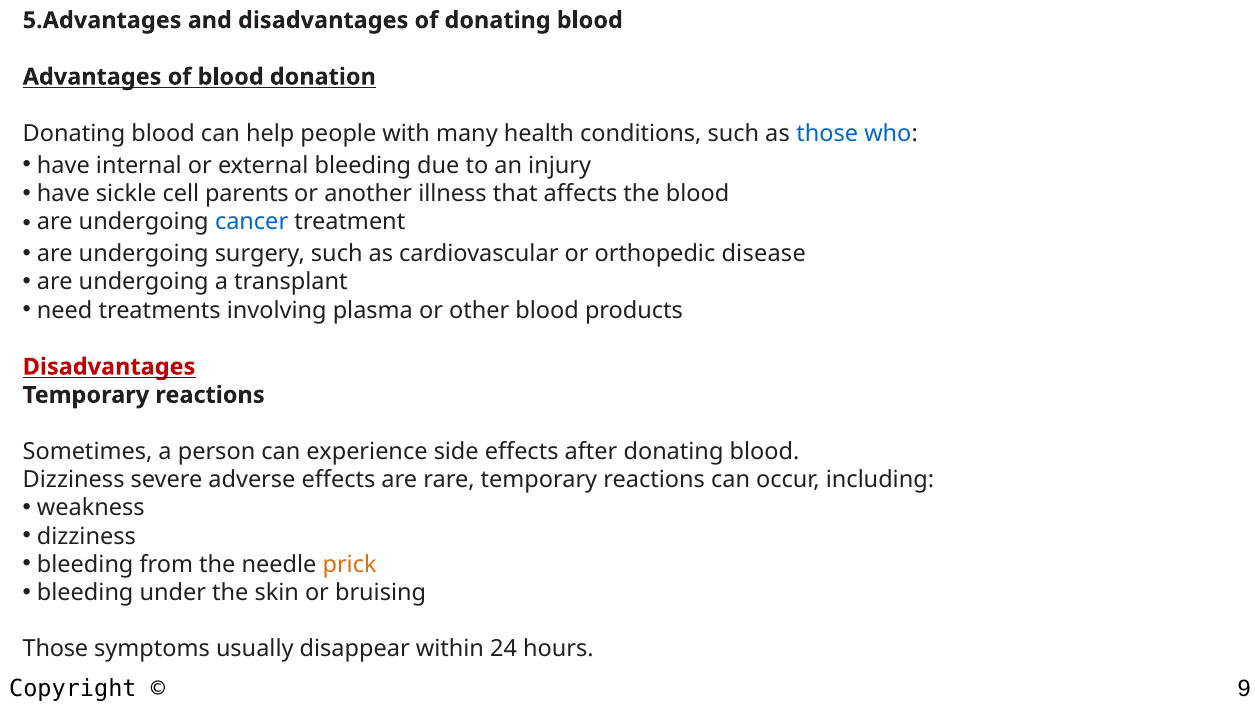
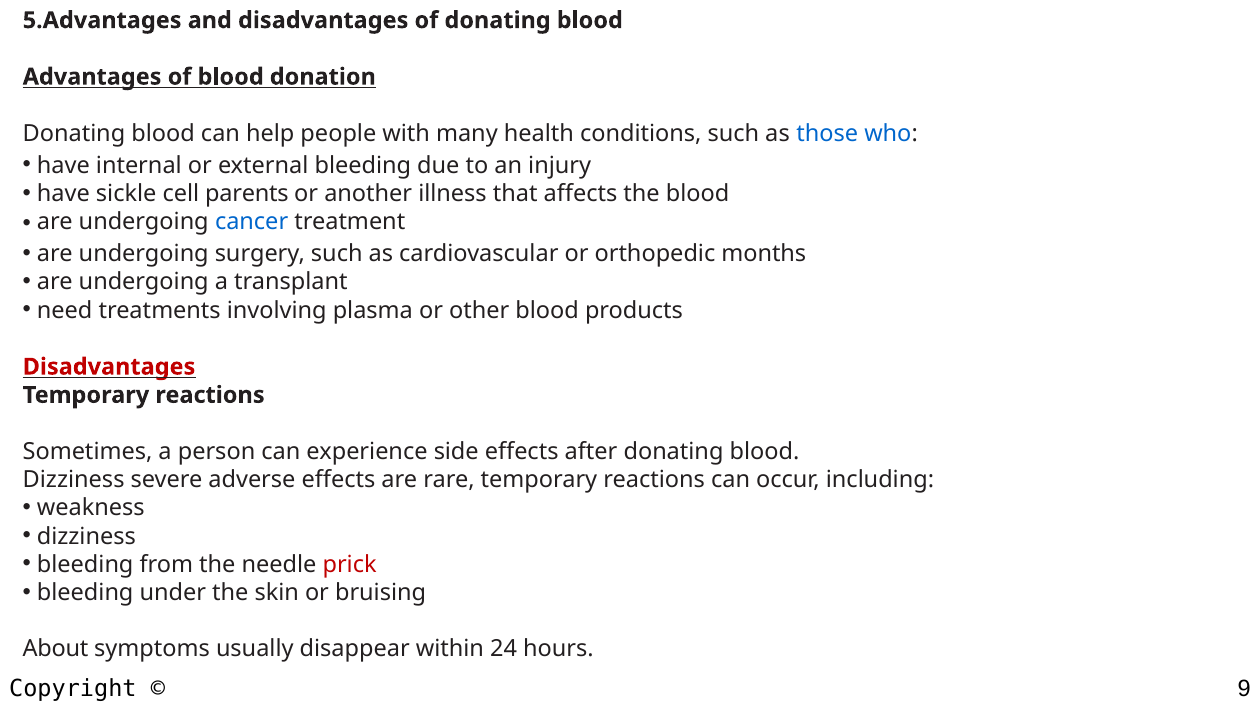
disease: disease -> months (764, 254)
prick colour: orange -> red (350, 564)
Those: Those -> About (55, 649)
